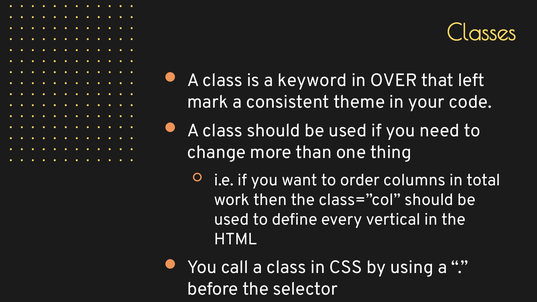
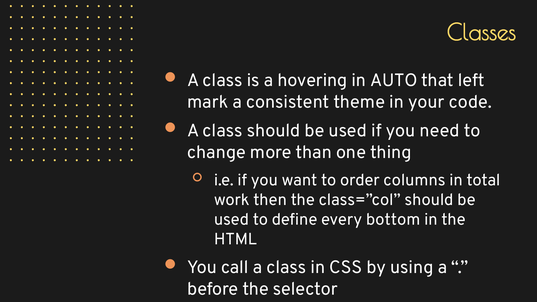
keyword: keyword -> hovering (312, 80)
OVER: OVER -> AUTO (394, 80)
vertical: vertical -> bottom (393, 220)
